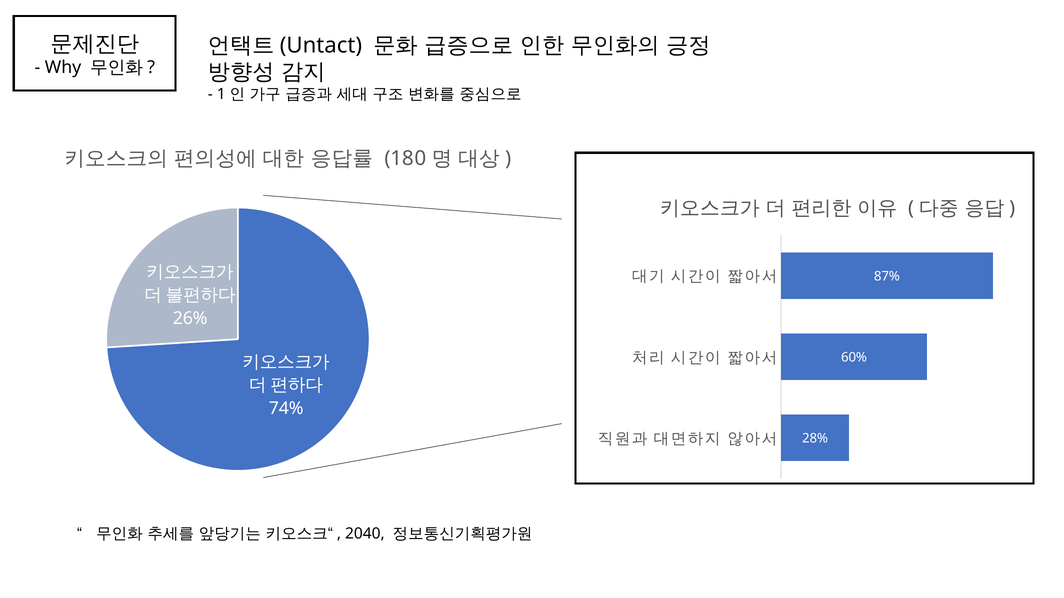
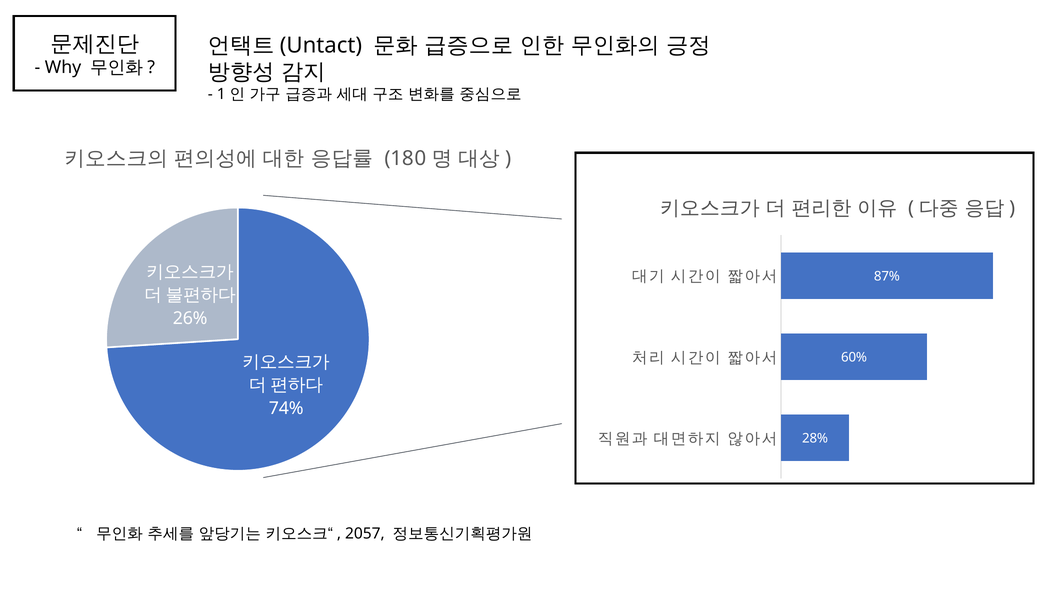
2040: 2040 -> 2057 (365, 534)
